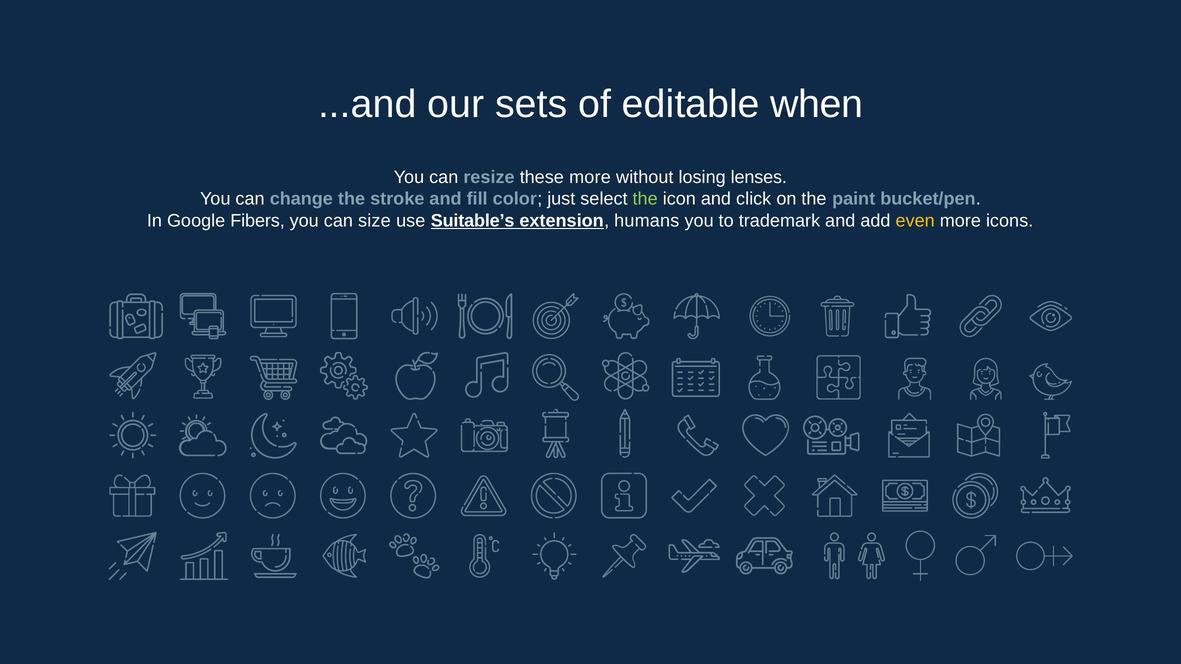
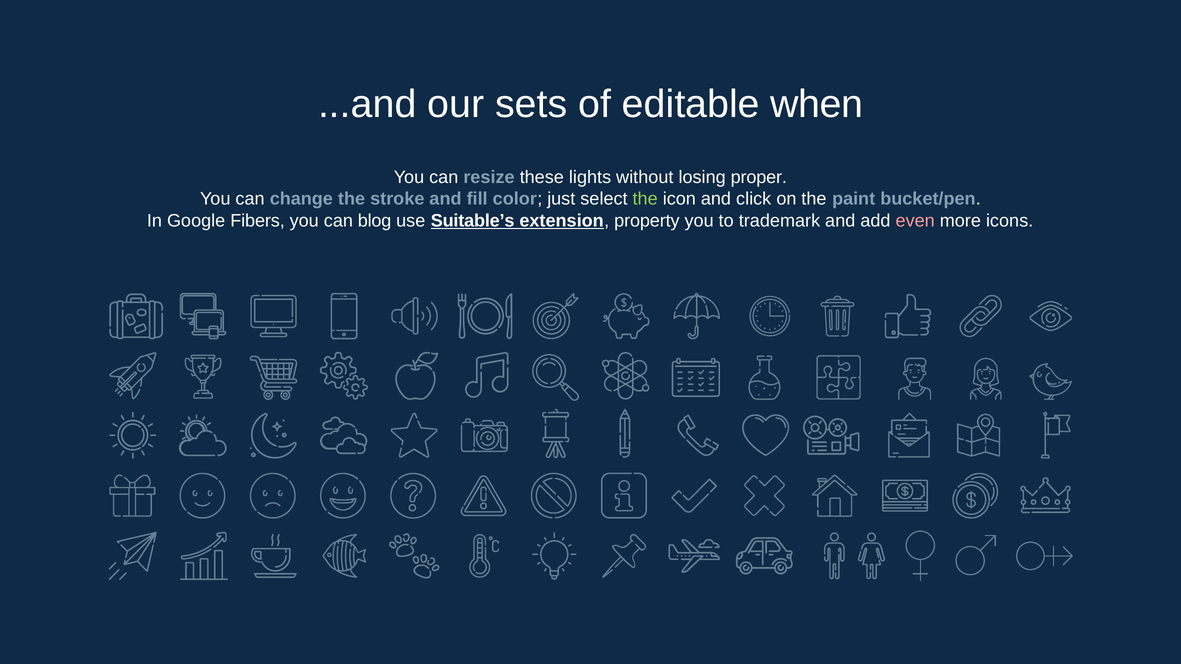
these more: more -> lights (590, 177)
lenses: lenses -> proper (759, 177)
size: size -> blog (375, 221)
humans: humans -> property (647, 221)
even colour: yellow -> pink (915, 221)
